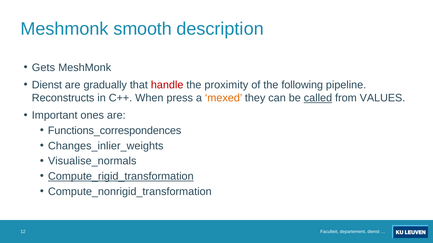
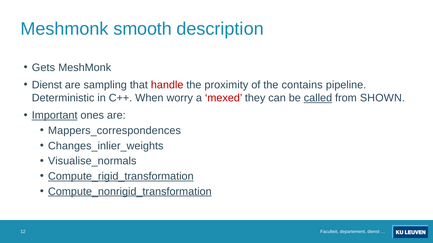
gradually: gradually -> sampling (105, 85)
following: following -> contains (302, 85)
Reconstructs: Reconstructs -> Deterministic (63, 98)
press: press -> worry (180, 98)
mexed colour: orange -> red (224, 98)
VALUES: VALUES -> SHOWN (382, 98)
Important underline: none -> present (55, 116)
Functions_correspondences: Functions_correspondences -> Mappers_correspondences (115, 131)
Compute_nonrigid_transformation underline: none -> present (130, 192)
